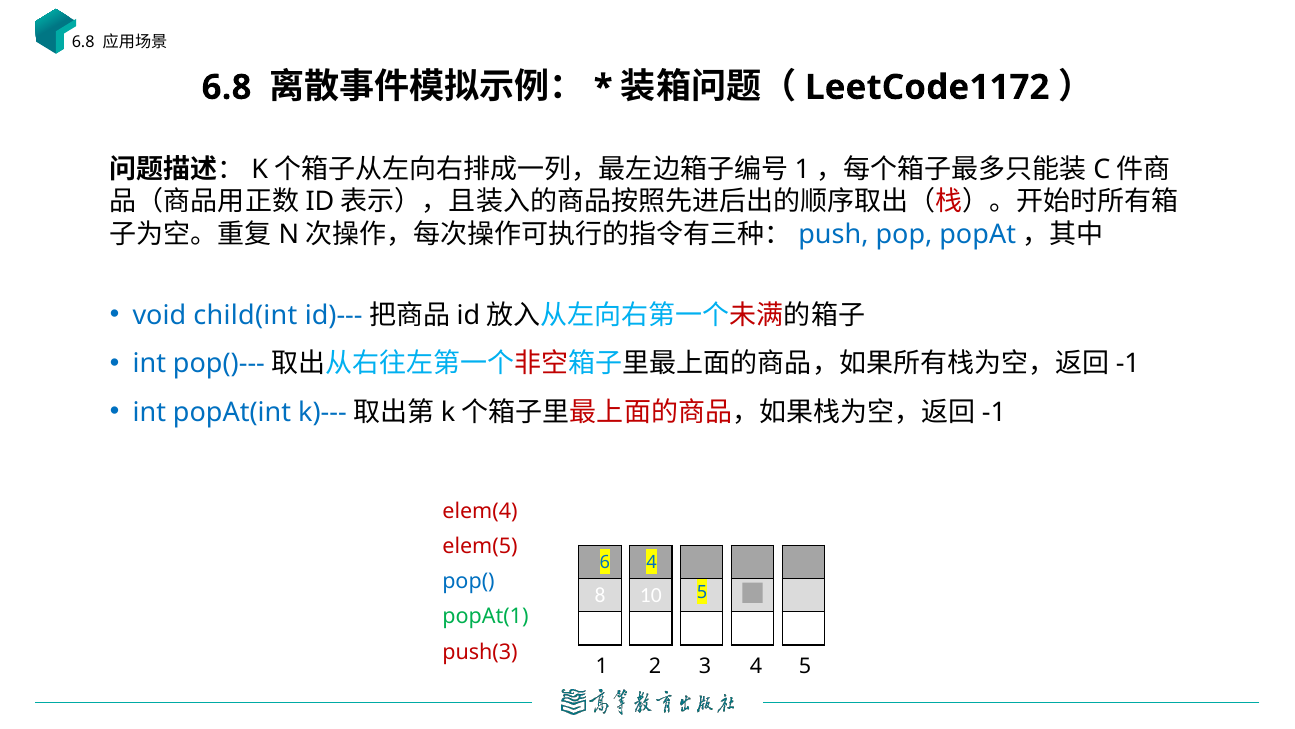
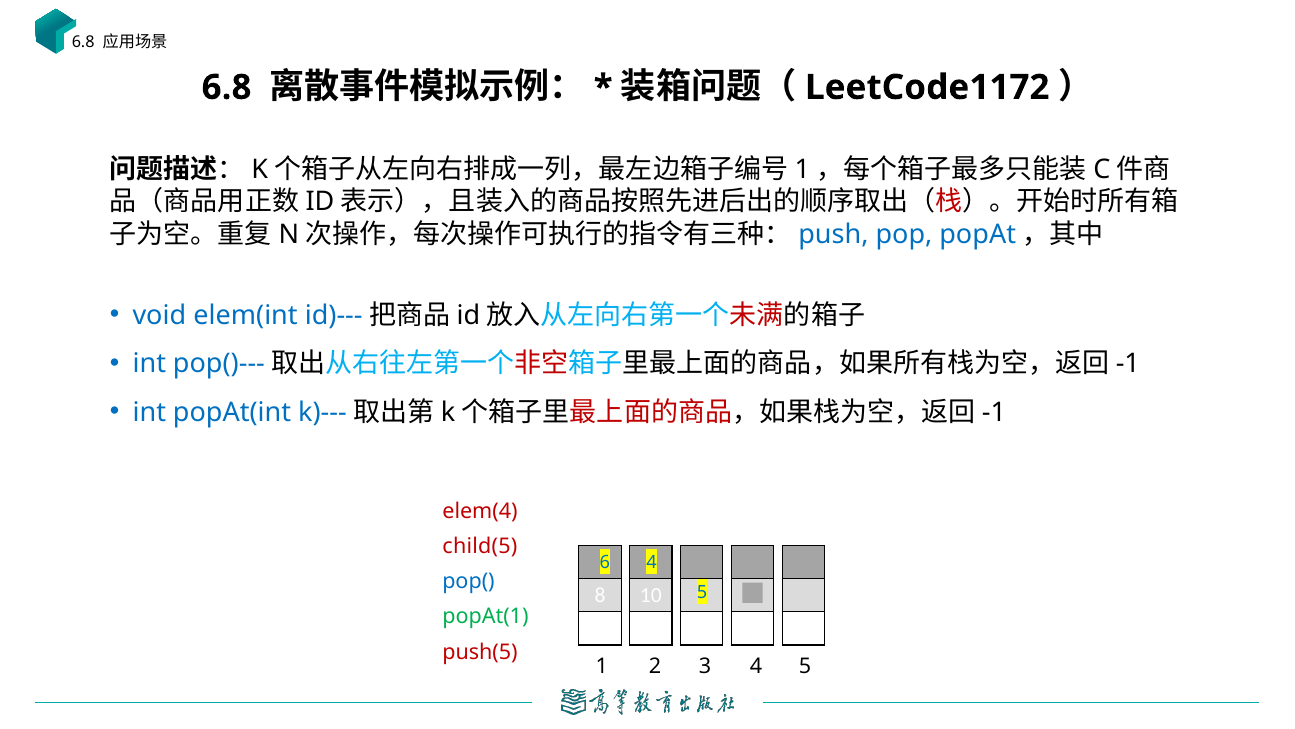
child(int: child(int -> elem(int (246, 315)
elem(5: elem(5 -> child(5 (480, 546)
push(3: push(3 -> push(5 (480, 652)
